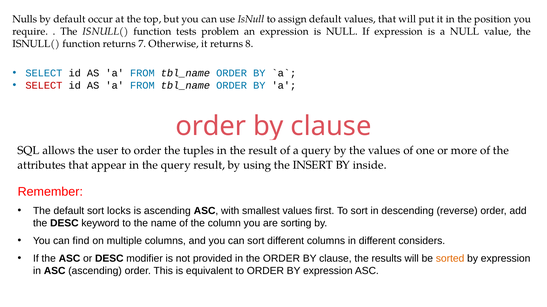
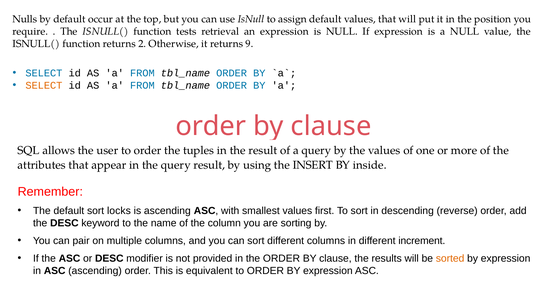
problem: problem -> retrieval (220, 31)
7: 7 -> 2 (142, 44)
8: 8 -> 9 (249, 44)
SELECT colour: red -> orange (44, 86)
find: find -> pair (81, 241)
considers: considers -> increment (422, 241)
